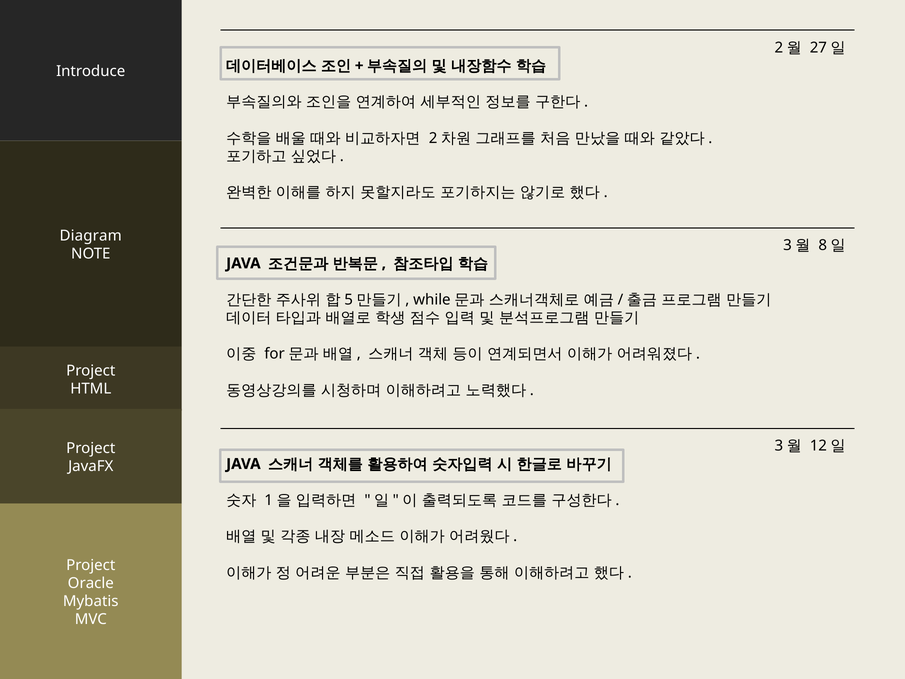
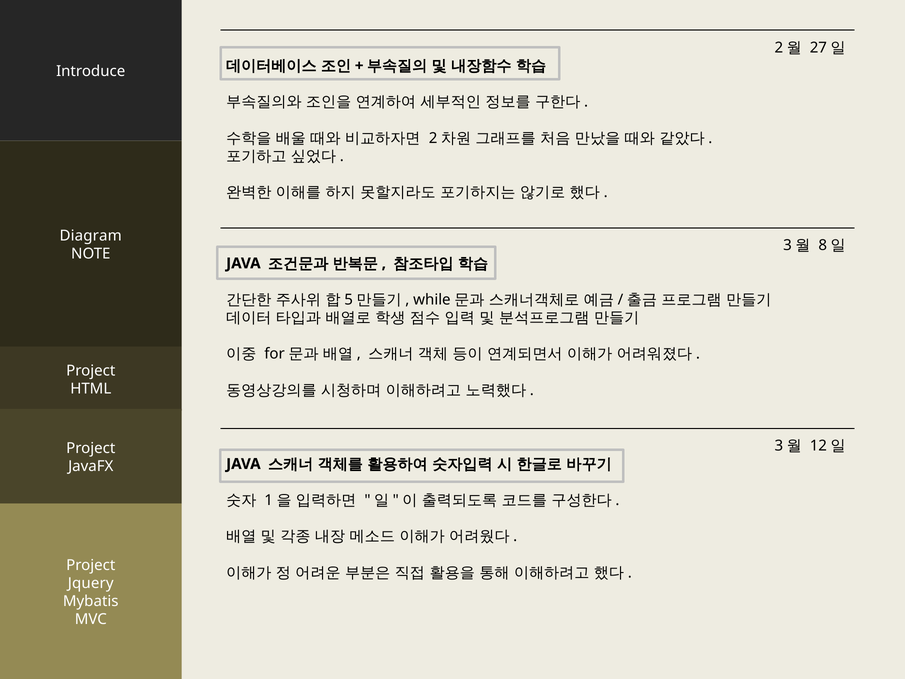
Oracle: Oracle -> Jquery (91, 583)
